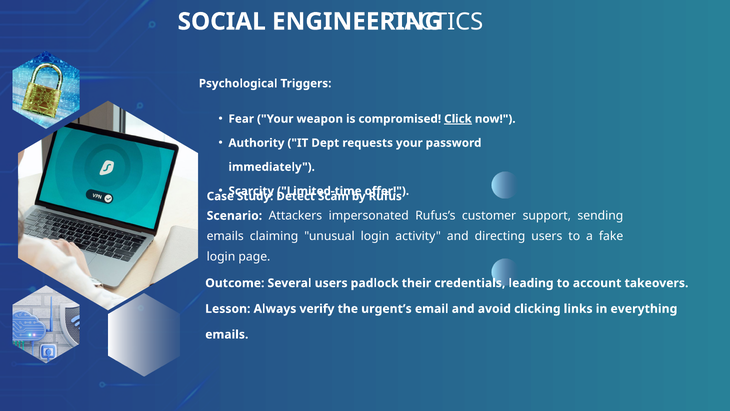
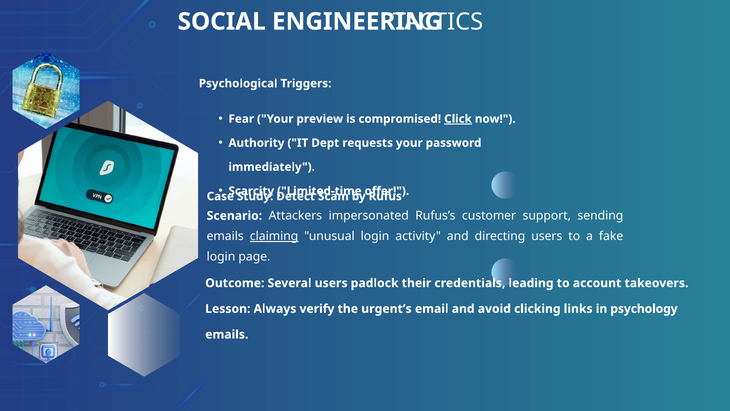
weapon: weapon -> preview (320, 119)
claiming underline: none -> present (274, 236)
everything: everything -> psychology (644, 309)
